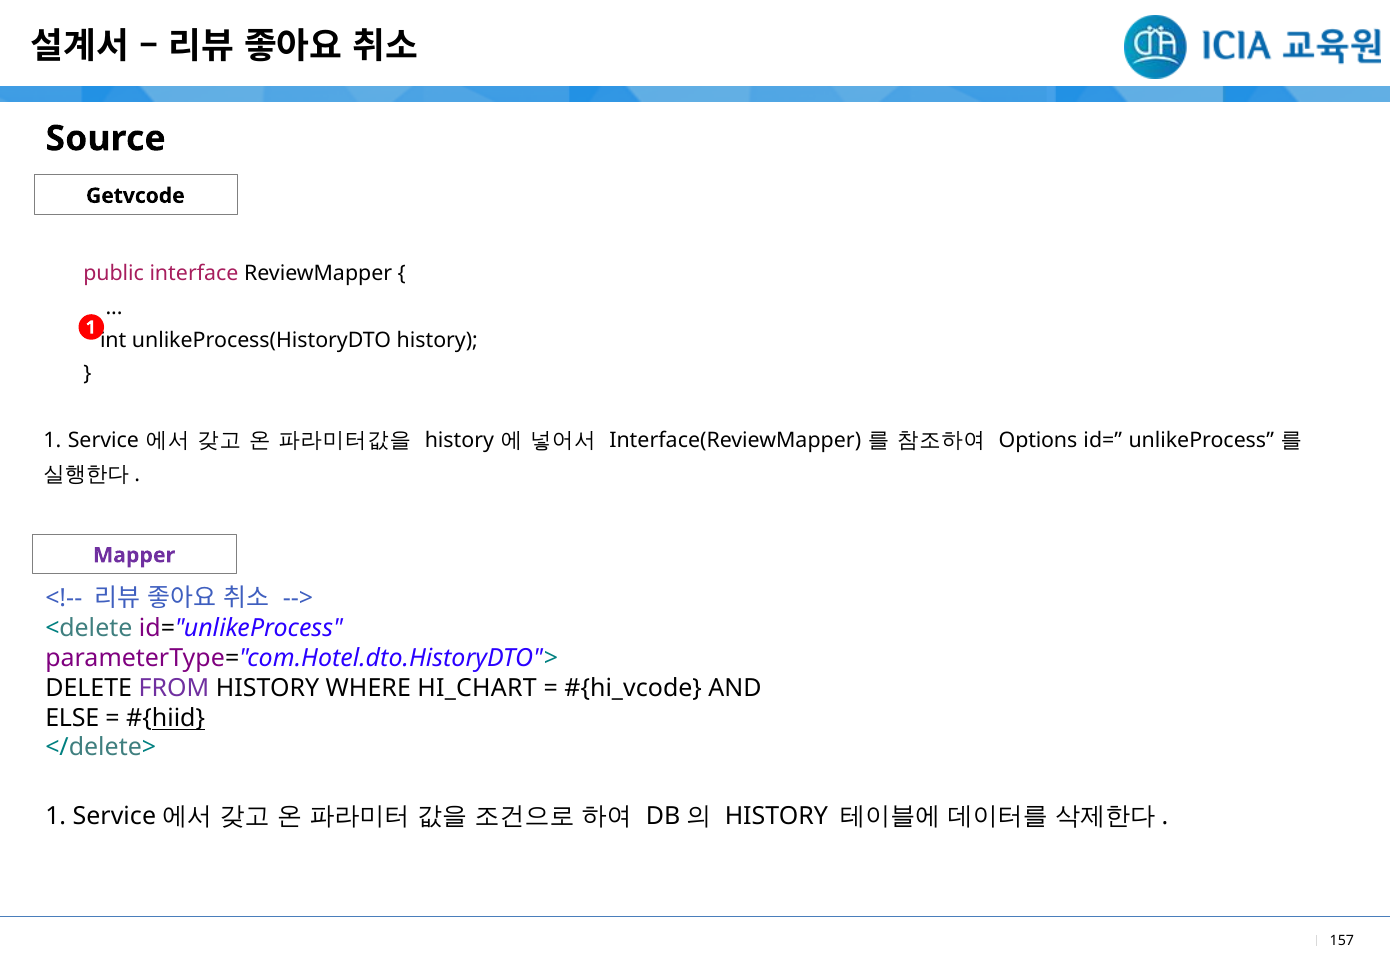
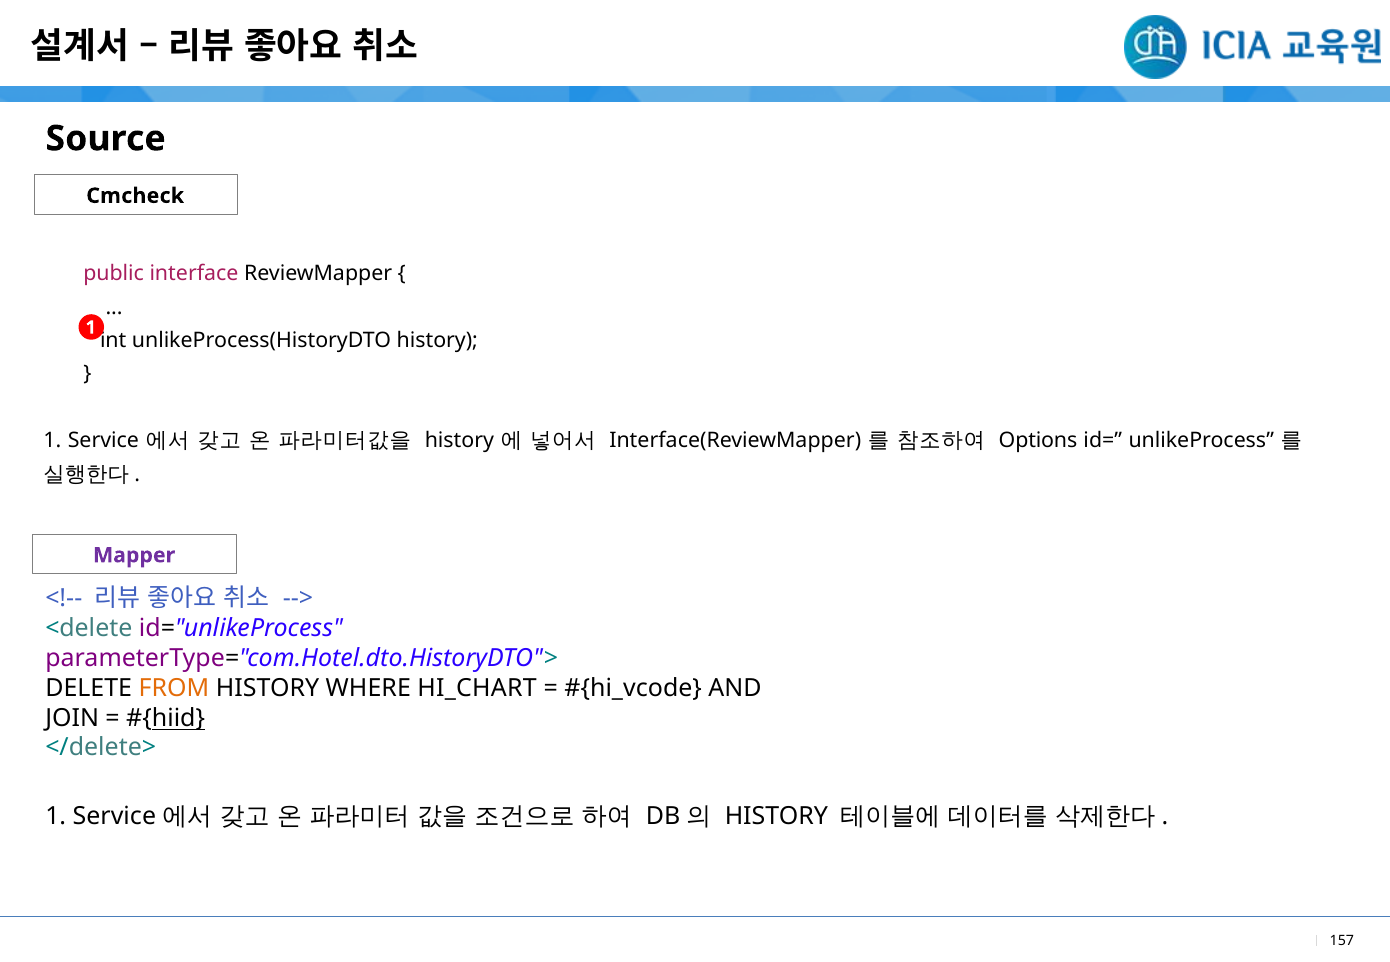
Getvcode: Getvcode -> Cmcheck (135, 196)
FROM colour: purple -> orange (174, 688)
ELSE: ELSE -> JOIN (72, 718)
